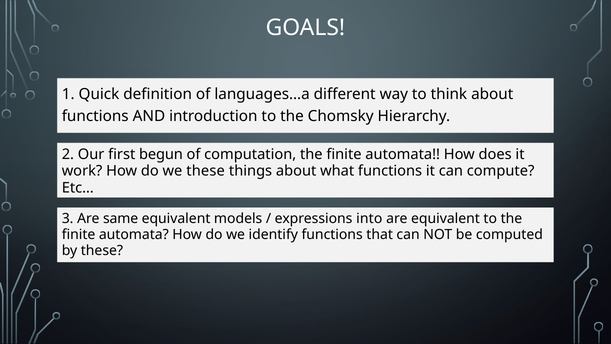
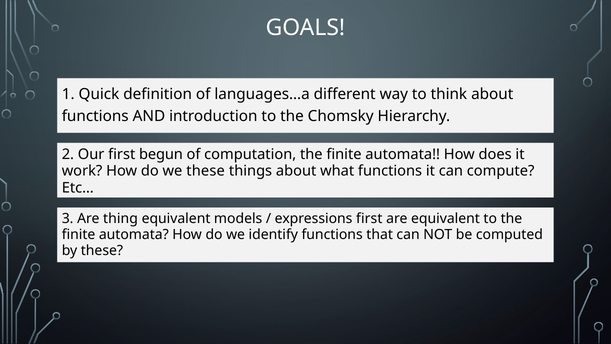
same: same -> thing (120, 218)
expressions into: into -> first (369, 218)
